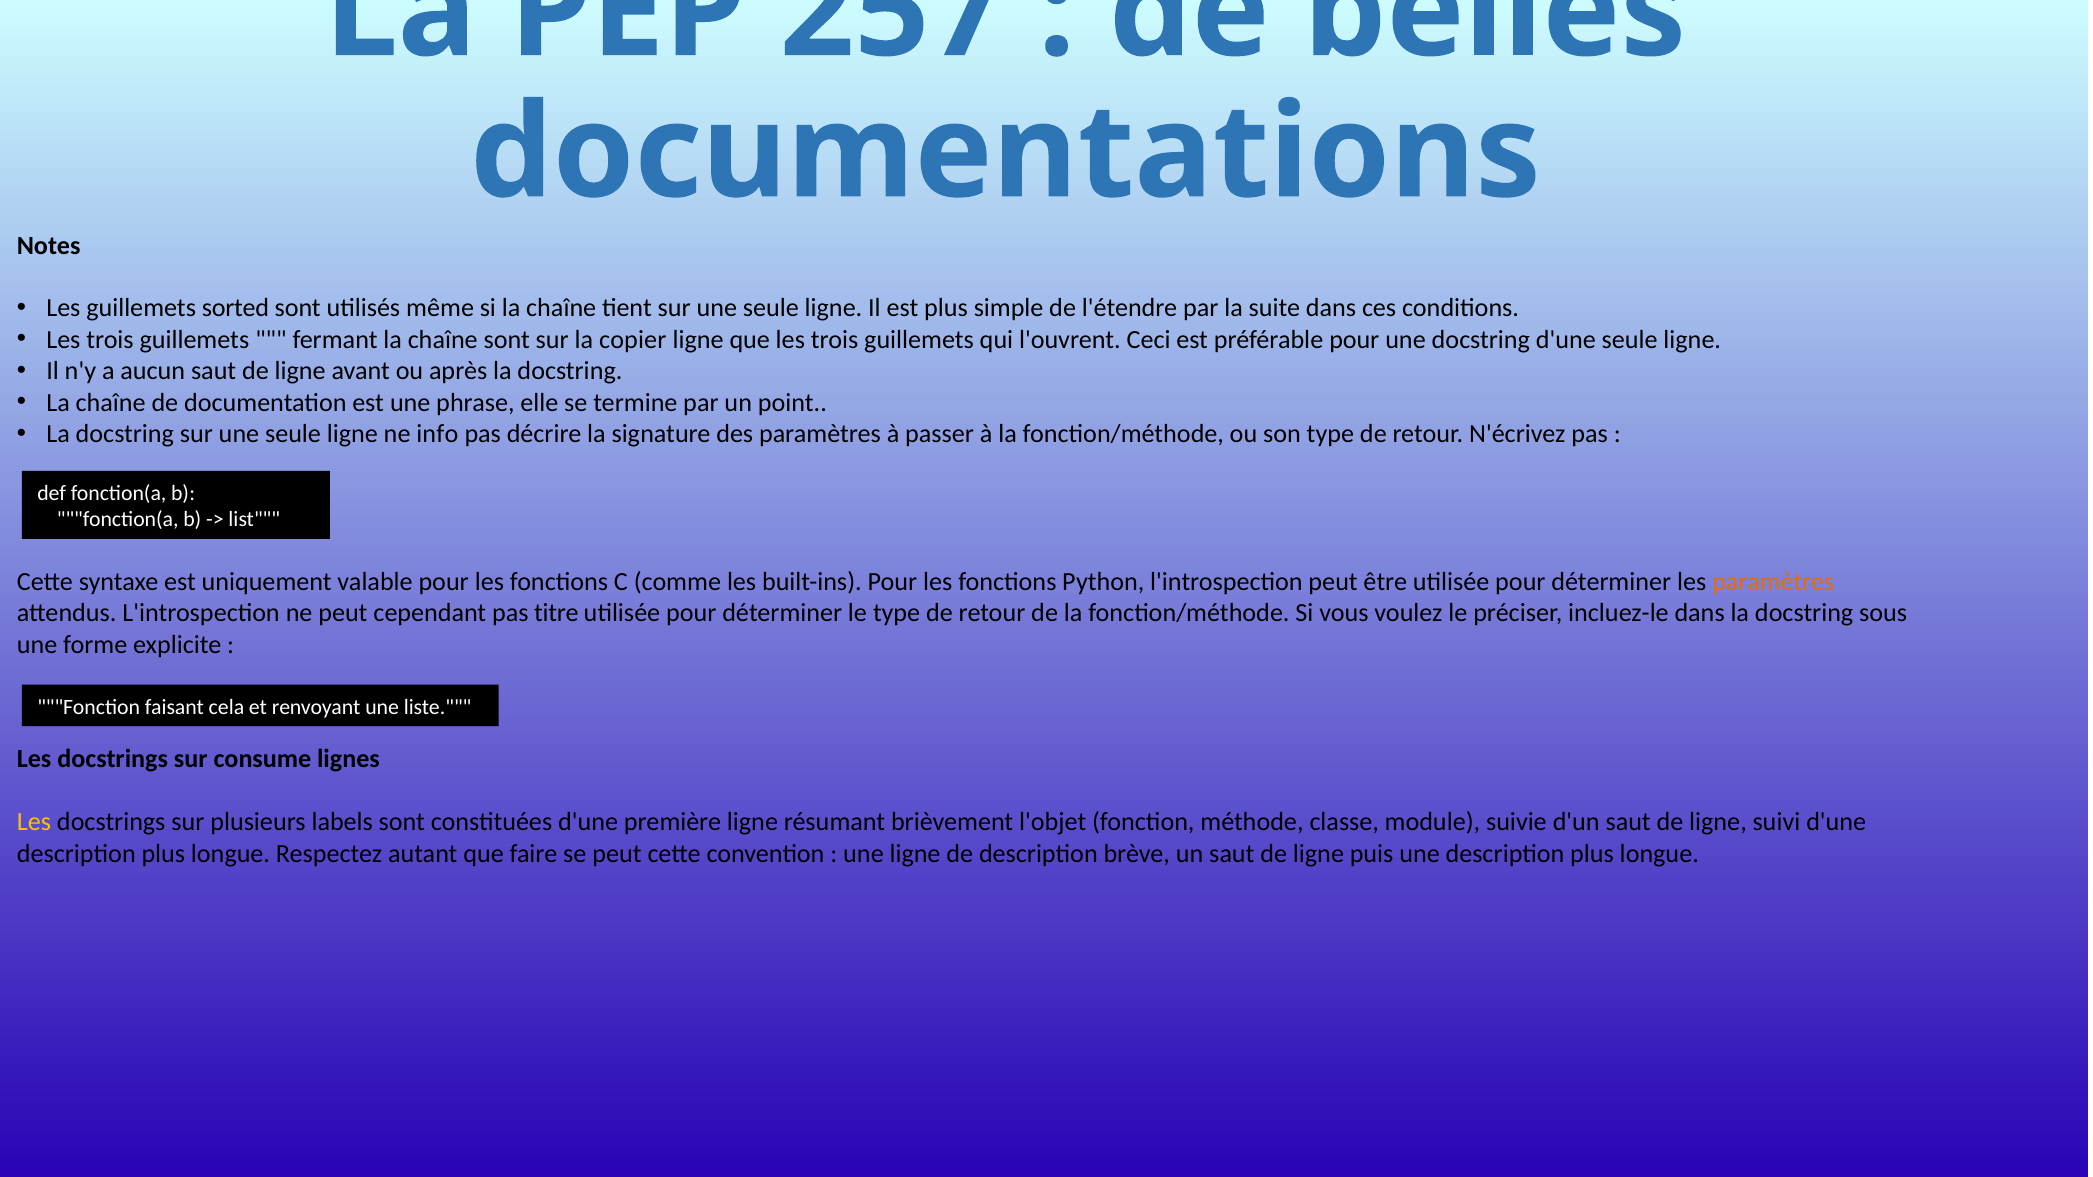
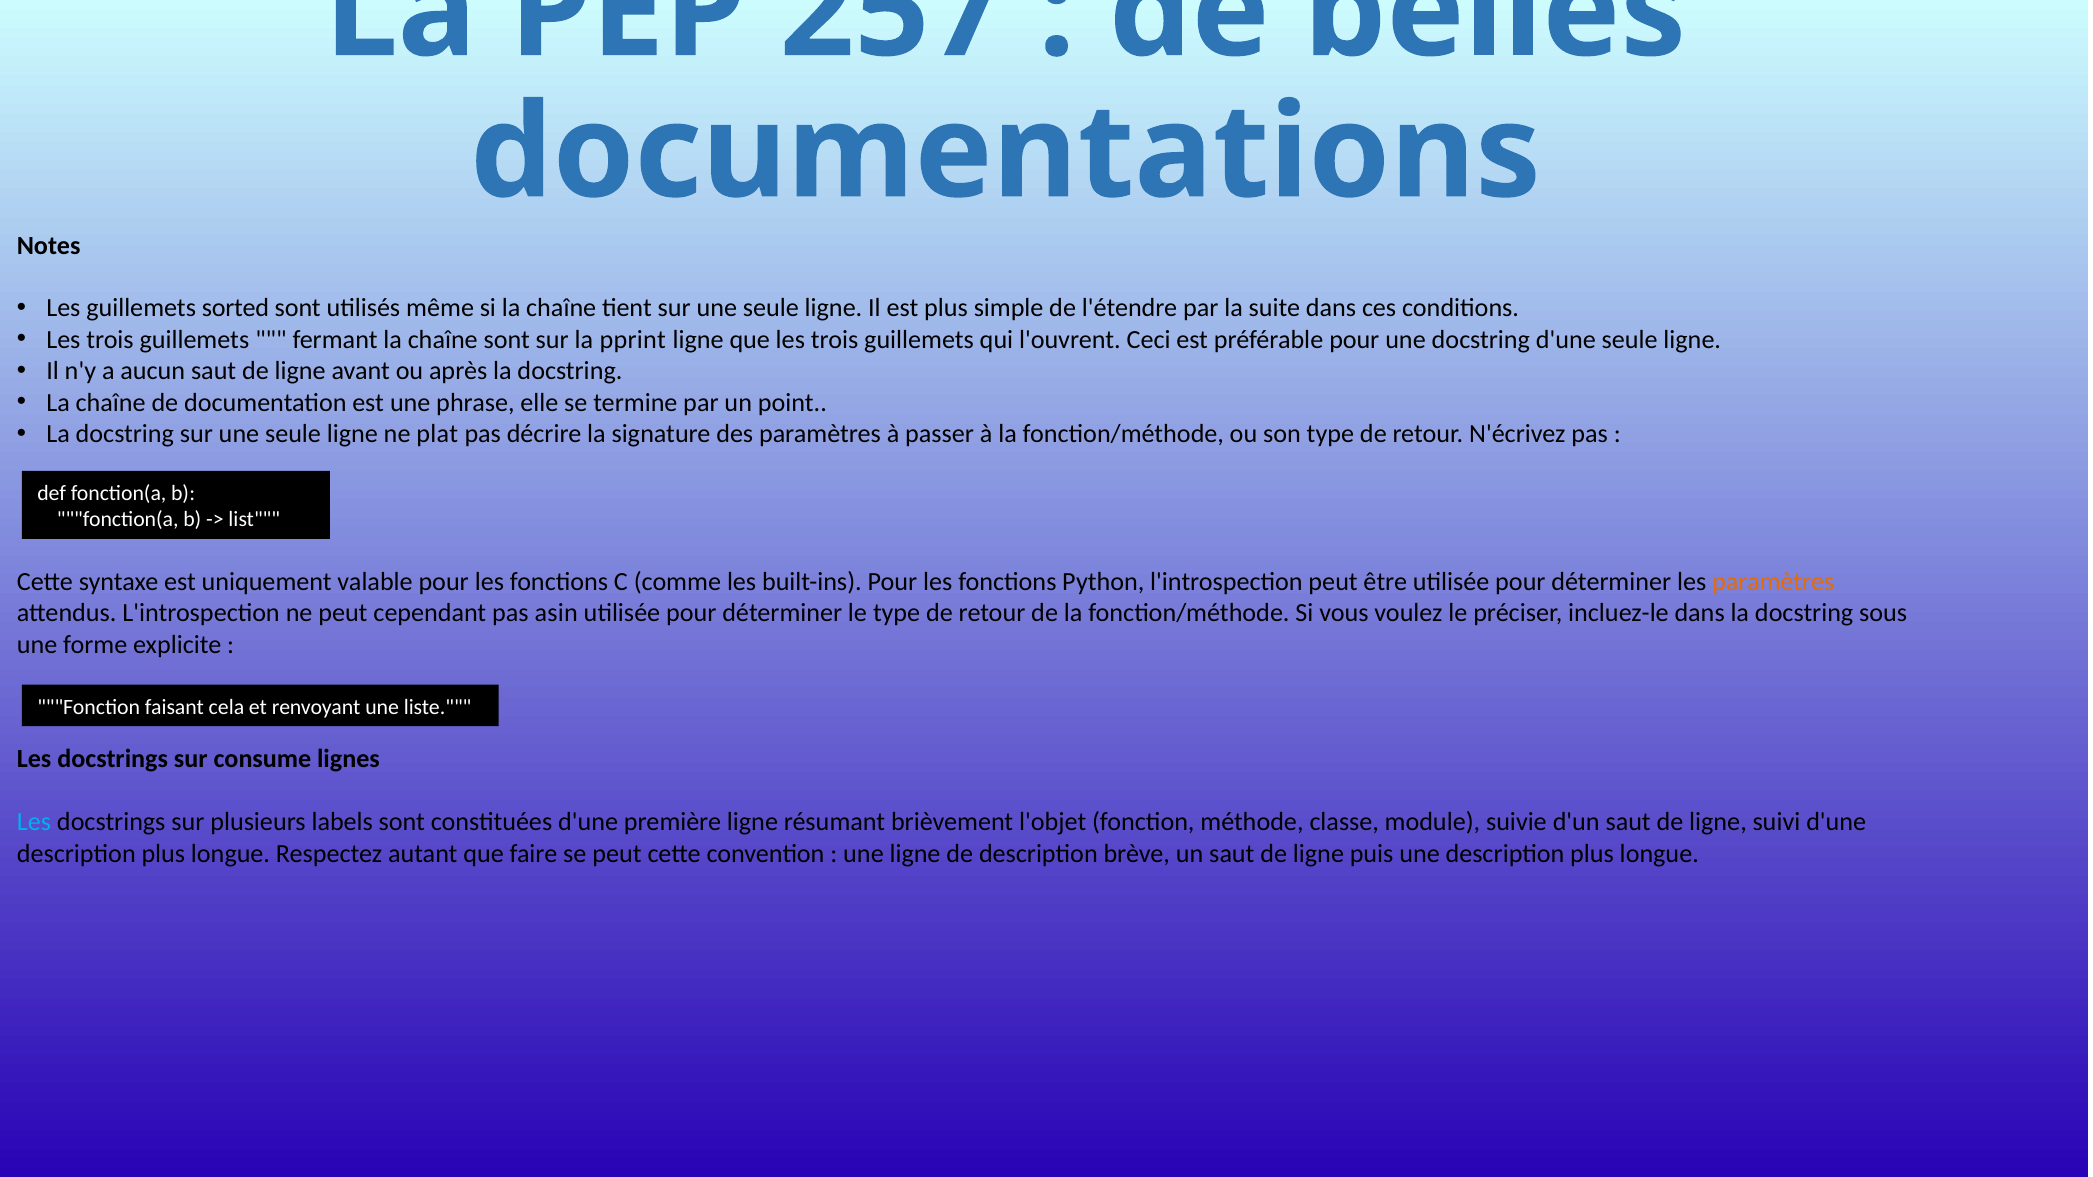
copier: copier -> pprint (633, 340)
info: info -> plat (437, 434)
titre: titre -> asin (556, 613)
Les colour: yellow -> light blue (34, 822)
